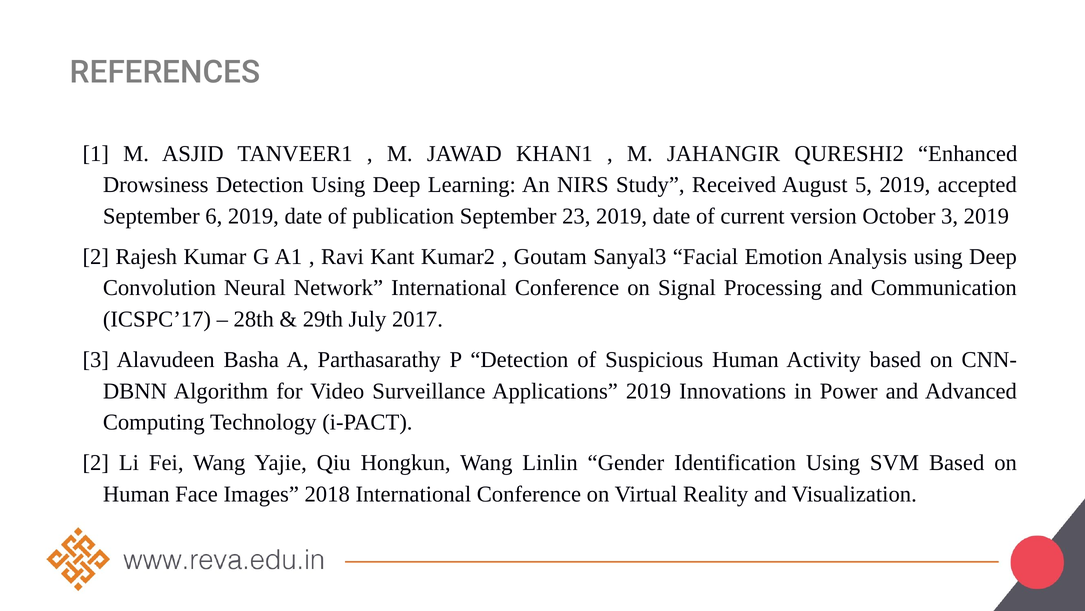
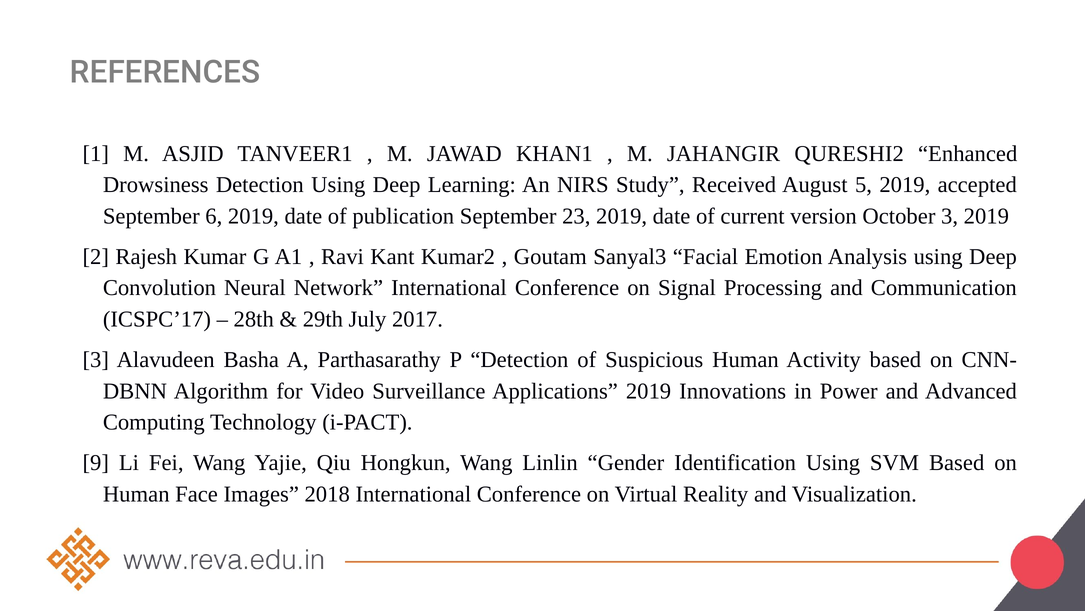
2: 2 -> 9 (96, 462)
